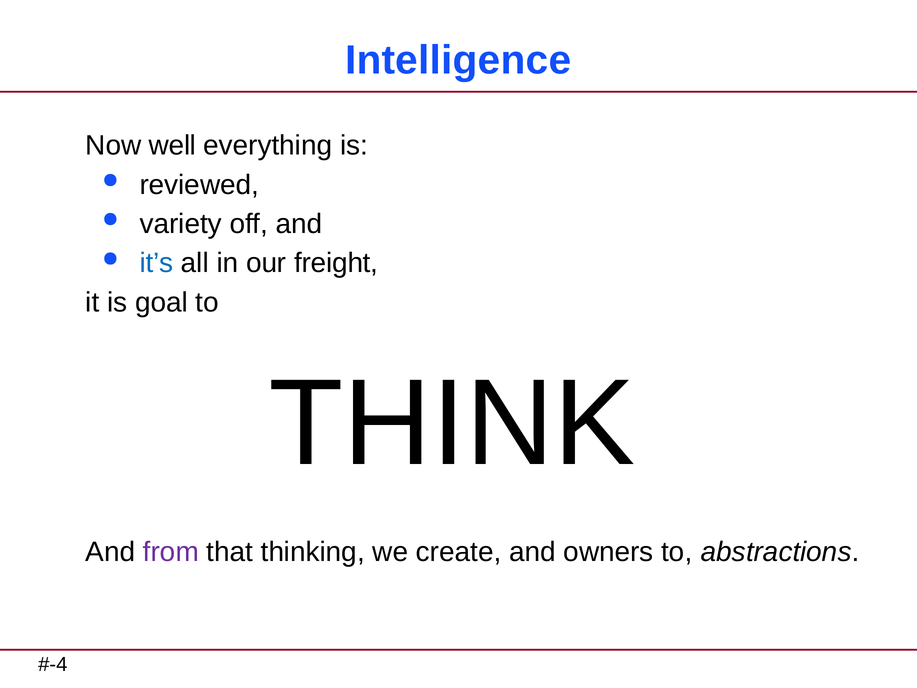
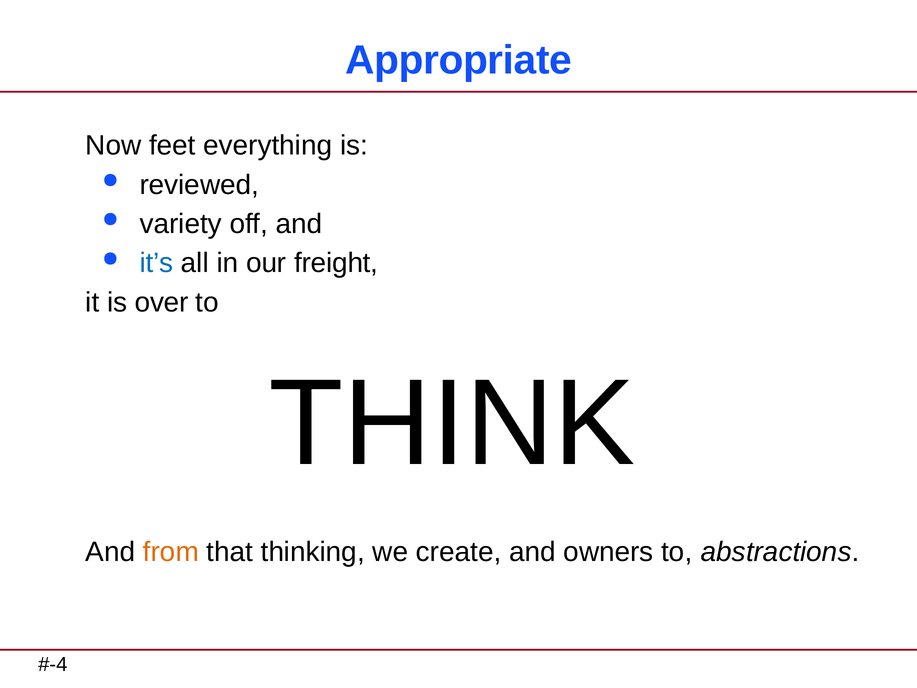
Intelligence: Intelligence -> Appropriate (459, 60)
well: well -> feet (172, 145)
goal: goal -> over (162, 302)
from colour: purple -> orange (171, 552)
